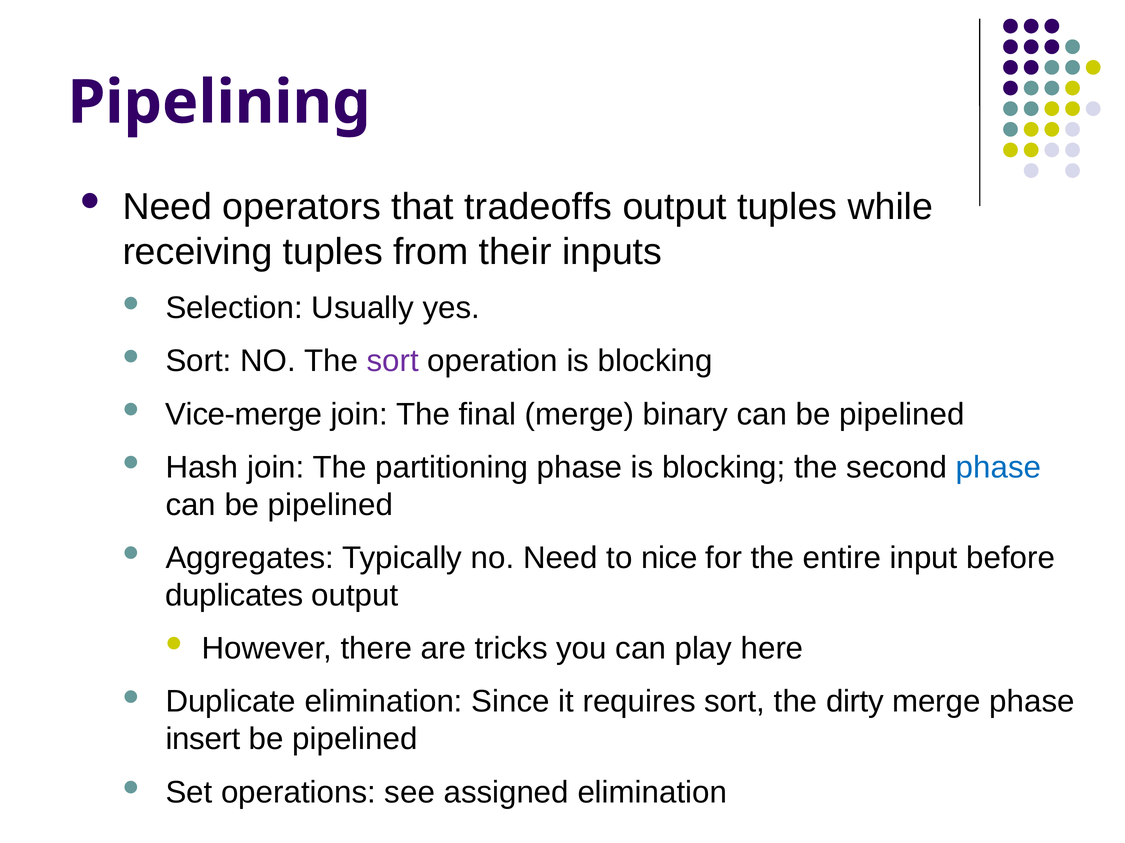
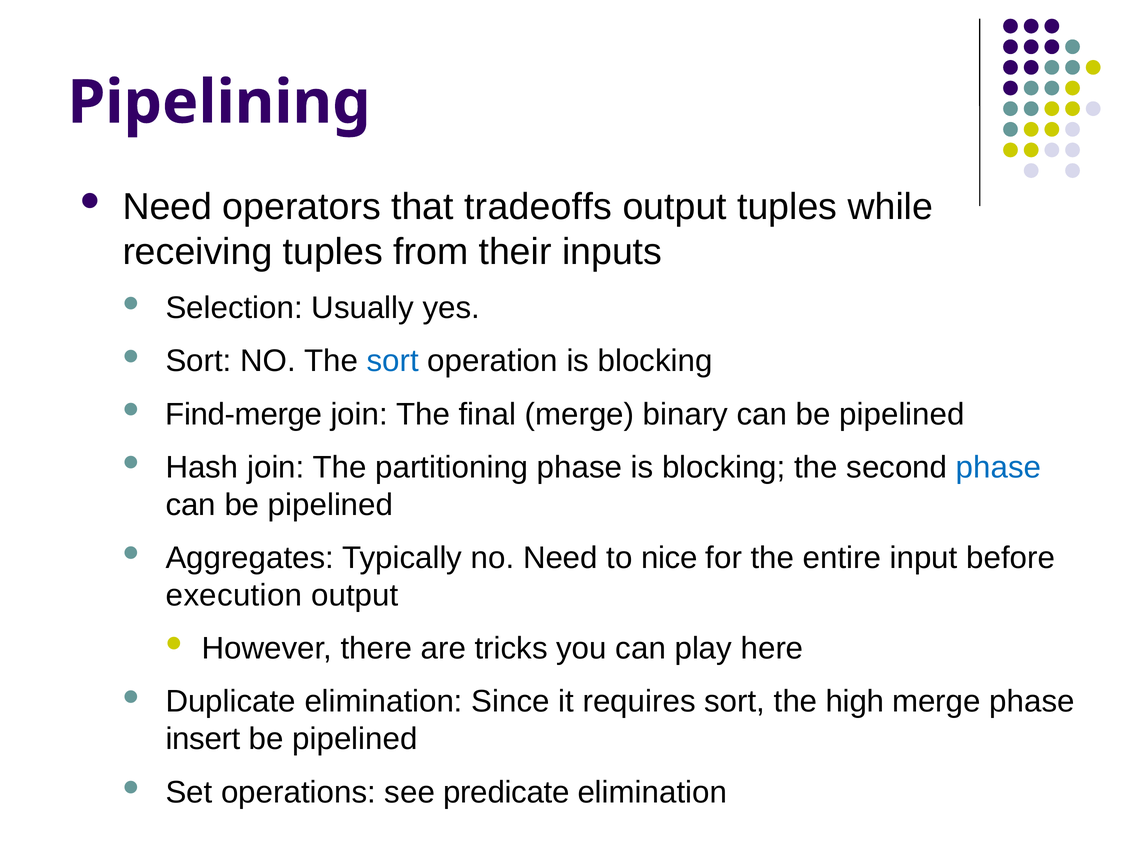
sort colour: purple -> blue (393, 361)
Vice-merge: Vice-merge -> Find-merge (244, 415)
duplicates: duplicates -> execution (234, 596)
dirty: dirty -> high (855, 702)
assigned: assigned -> predicate (506, 793)
